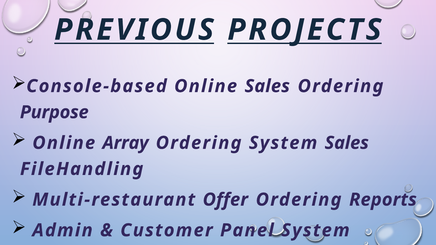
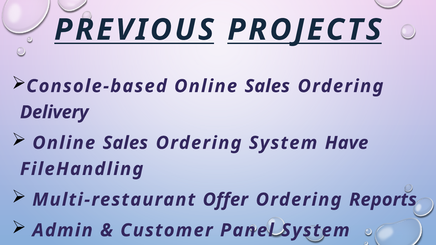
Purpose: Purpose -> Delivery (54, 112)
Array: Array -> Sales (125, 143)
System Sales: Sales -> Have (347, 143)
